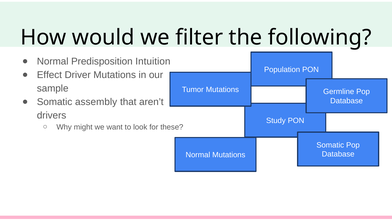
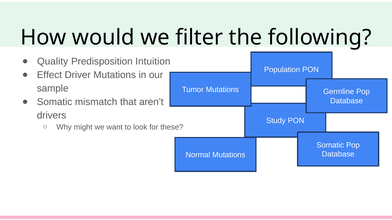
Normal: Normal -> Quality (53, 62)
assembly: assembly -> mismatch (96, 102)
